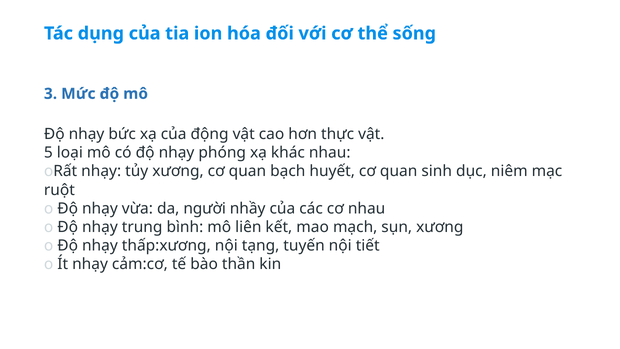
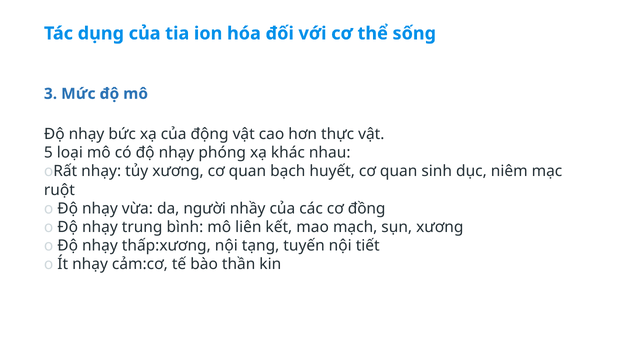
cơ nhau: nhau -> đồng (367, 208)
